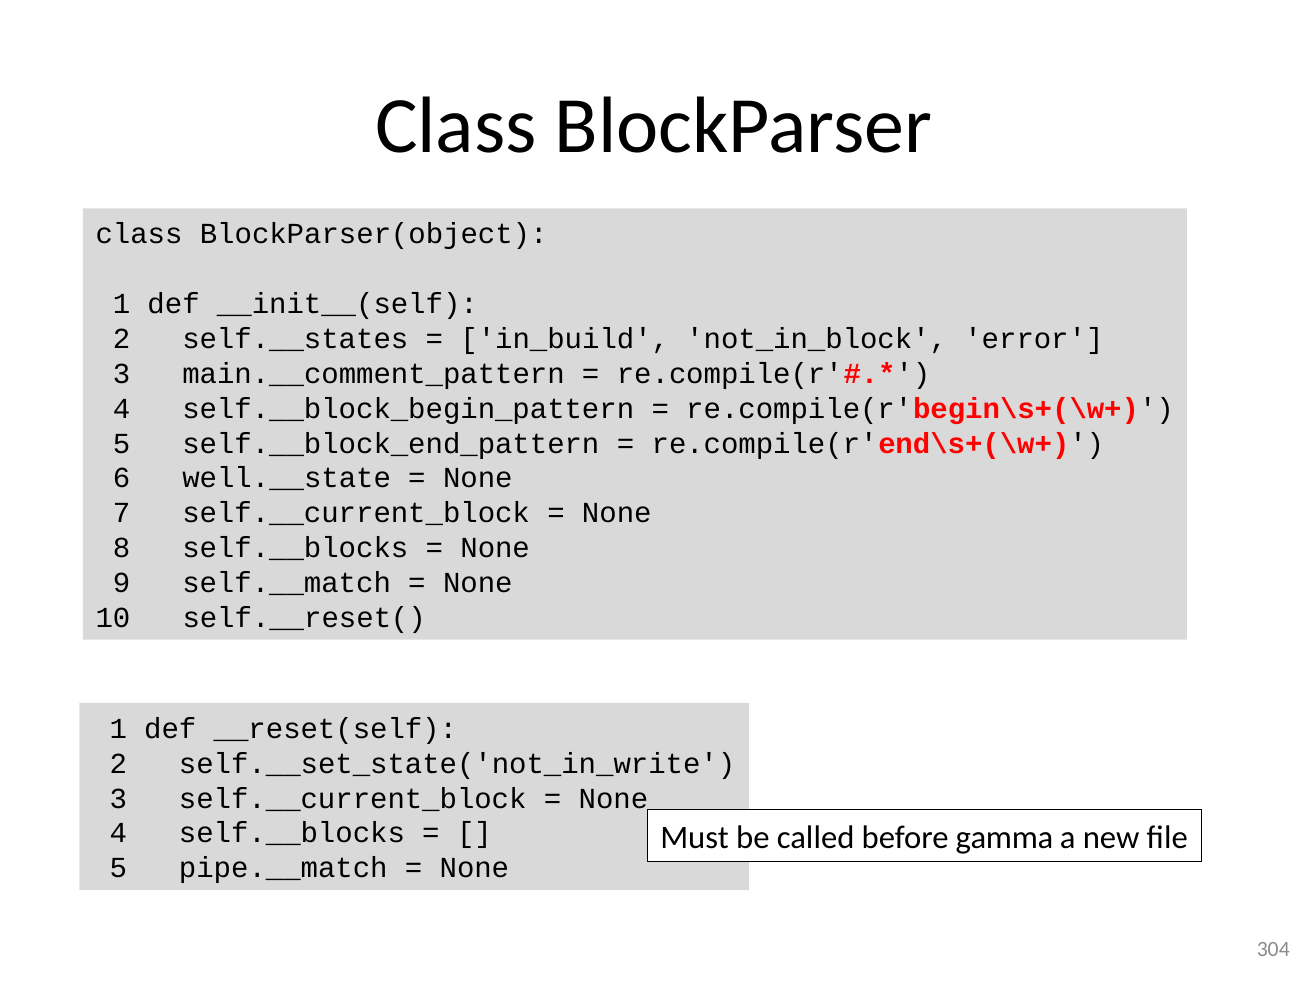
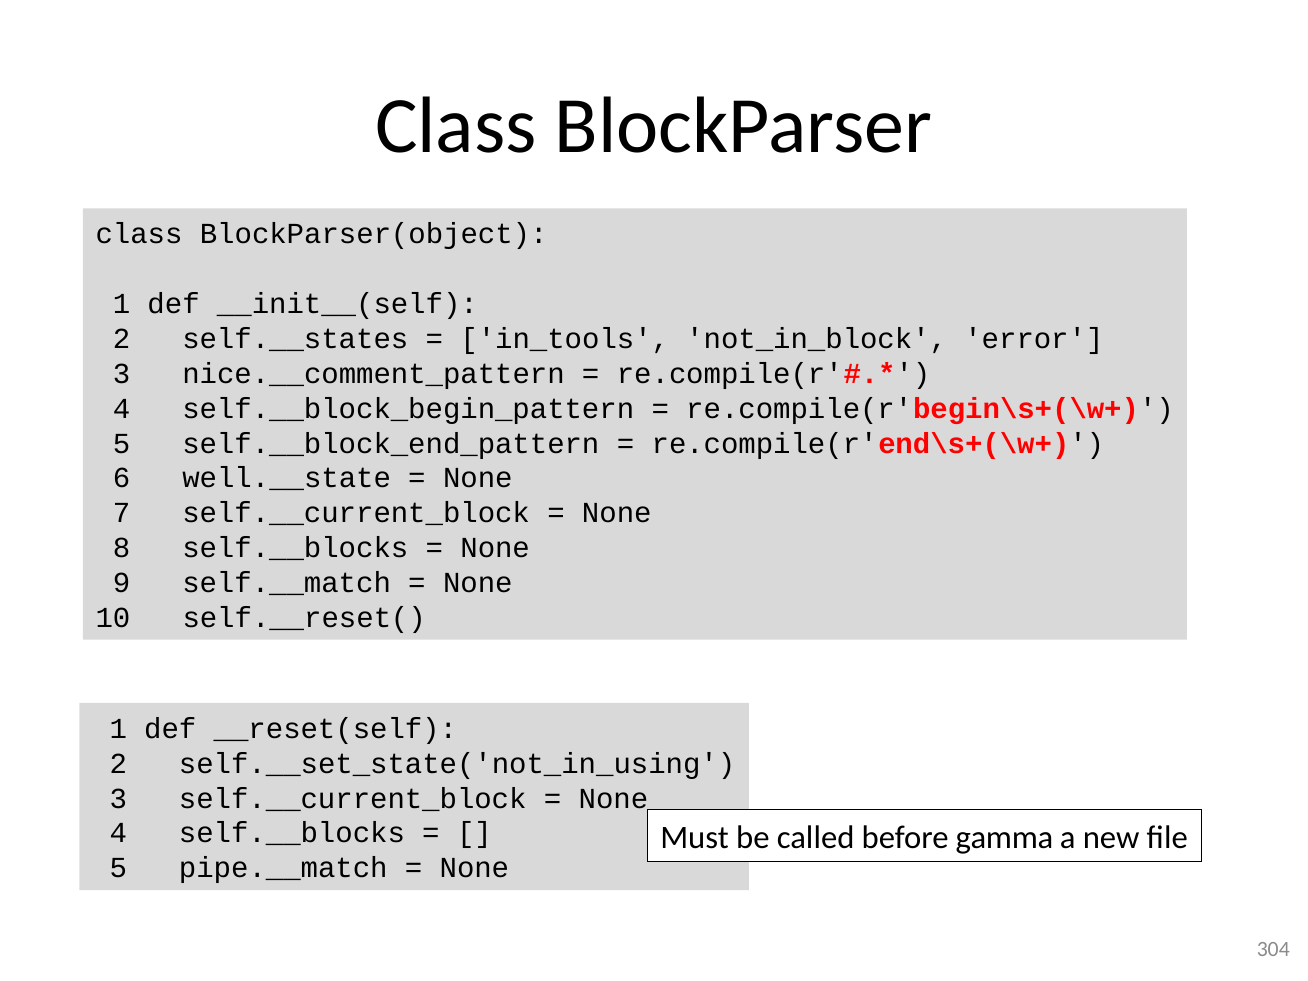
in_build: in_build -> in_tools (565, 339)
main.__comment_pattern: main.__comment_pattern -> nice.__comment_pattern (374, 374)
self.__set_state('not_in_write: self.__set_state('not_in_write -> self.__set_state('not_in_using (457, 764)
